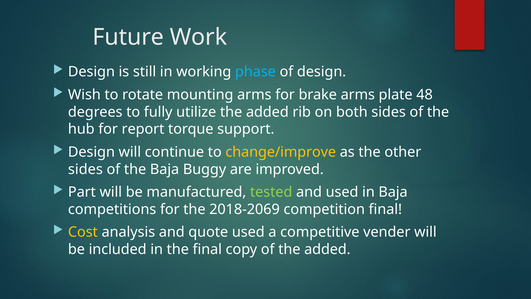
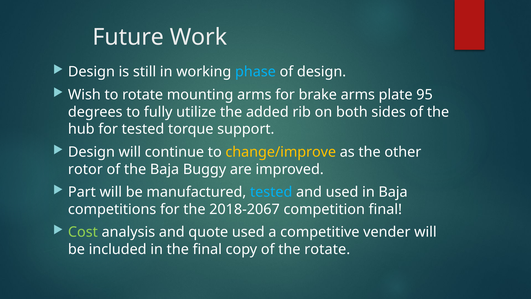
48: 48 -> 95 (425, 95)
for report: report -> tested (143, 129)
sides: sides -> rotor (85, 169)
tested colour: light green -> light blue (271, 192)
2018-2069: 2018-2069 -> 2018-2067 (244, 209)
Cost colour: yellow -> light green (83, 232)
of the added: added -> rotate (327, 249)
